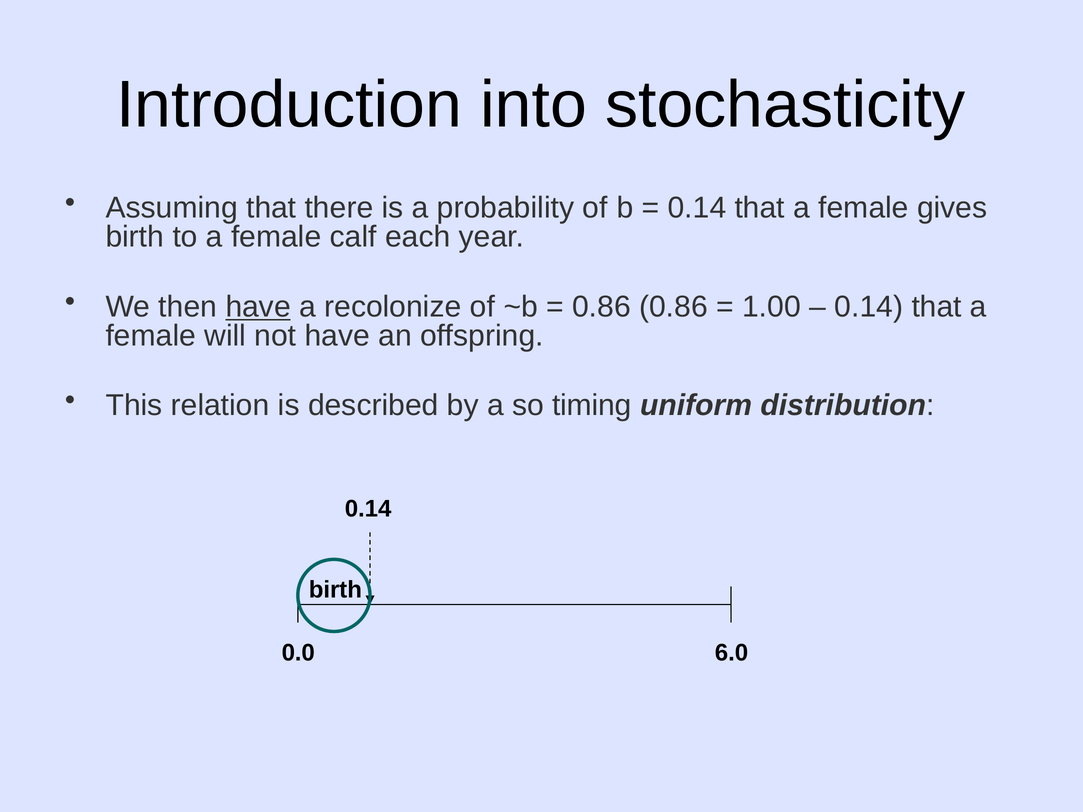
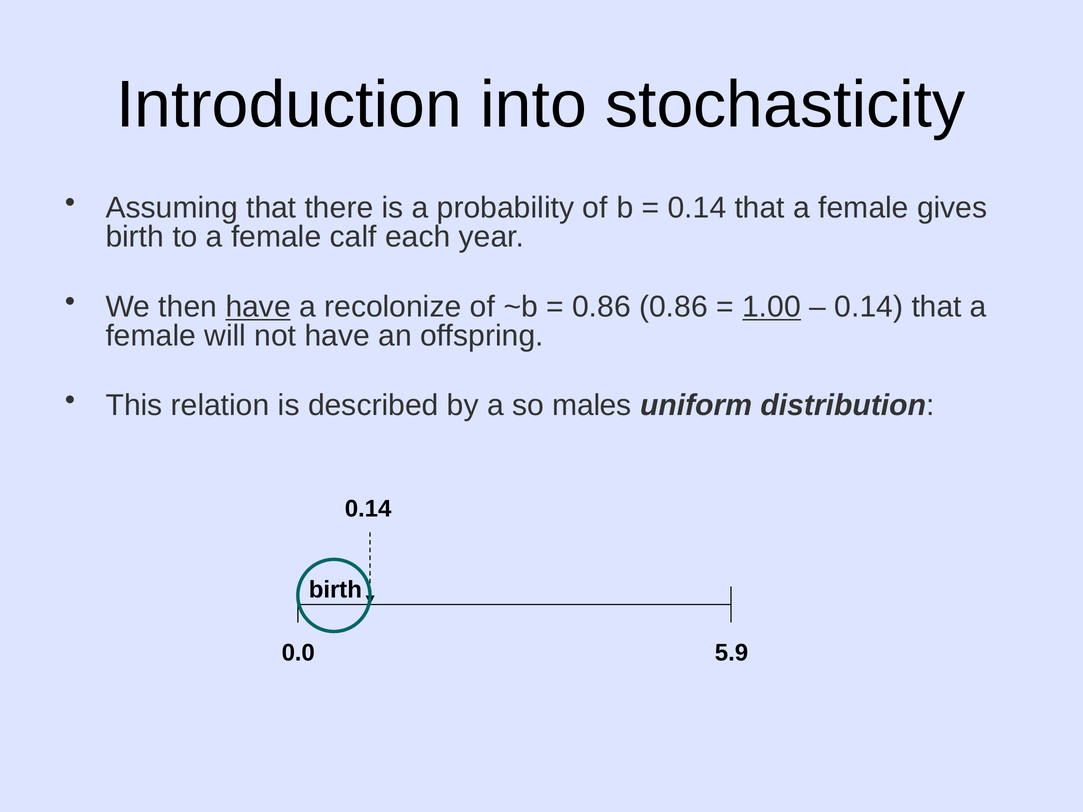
1.00 underline: none -> present (772, 307)
timing: timing -> males (592, 406)
6.0: 6.0 -> 5.9 (731, 653)
